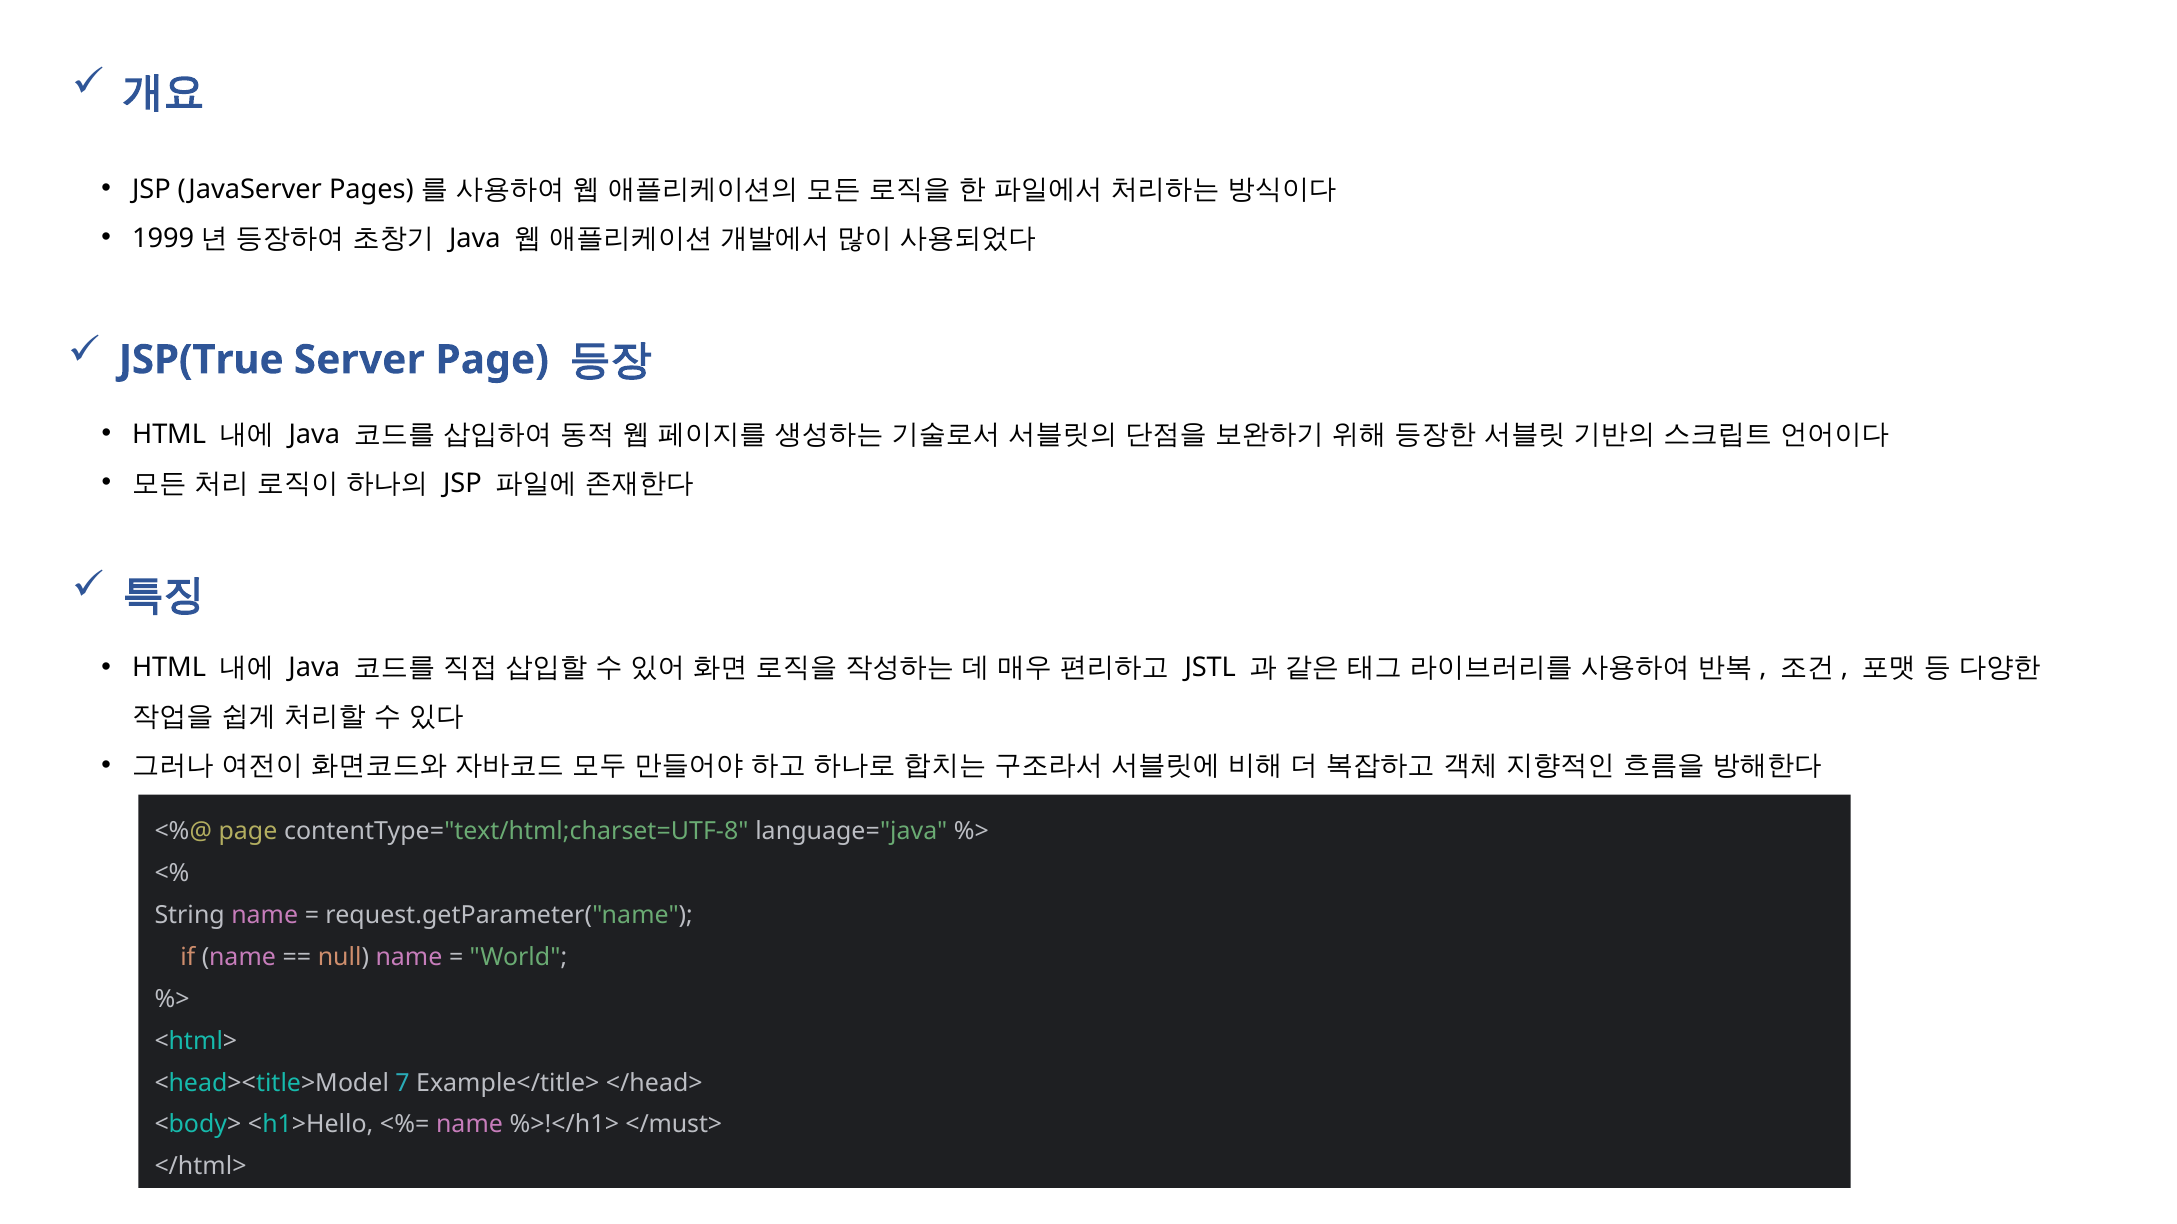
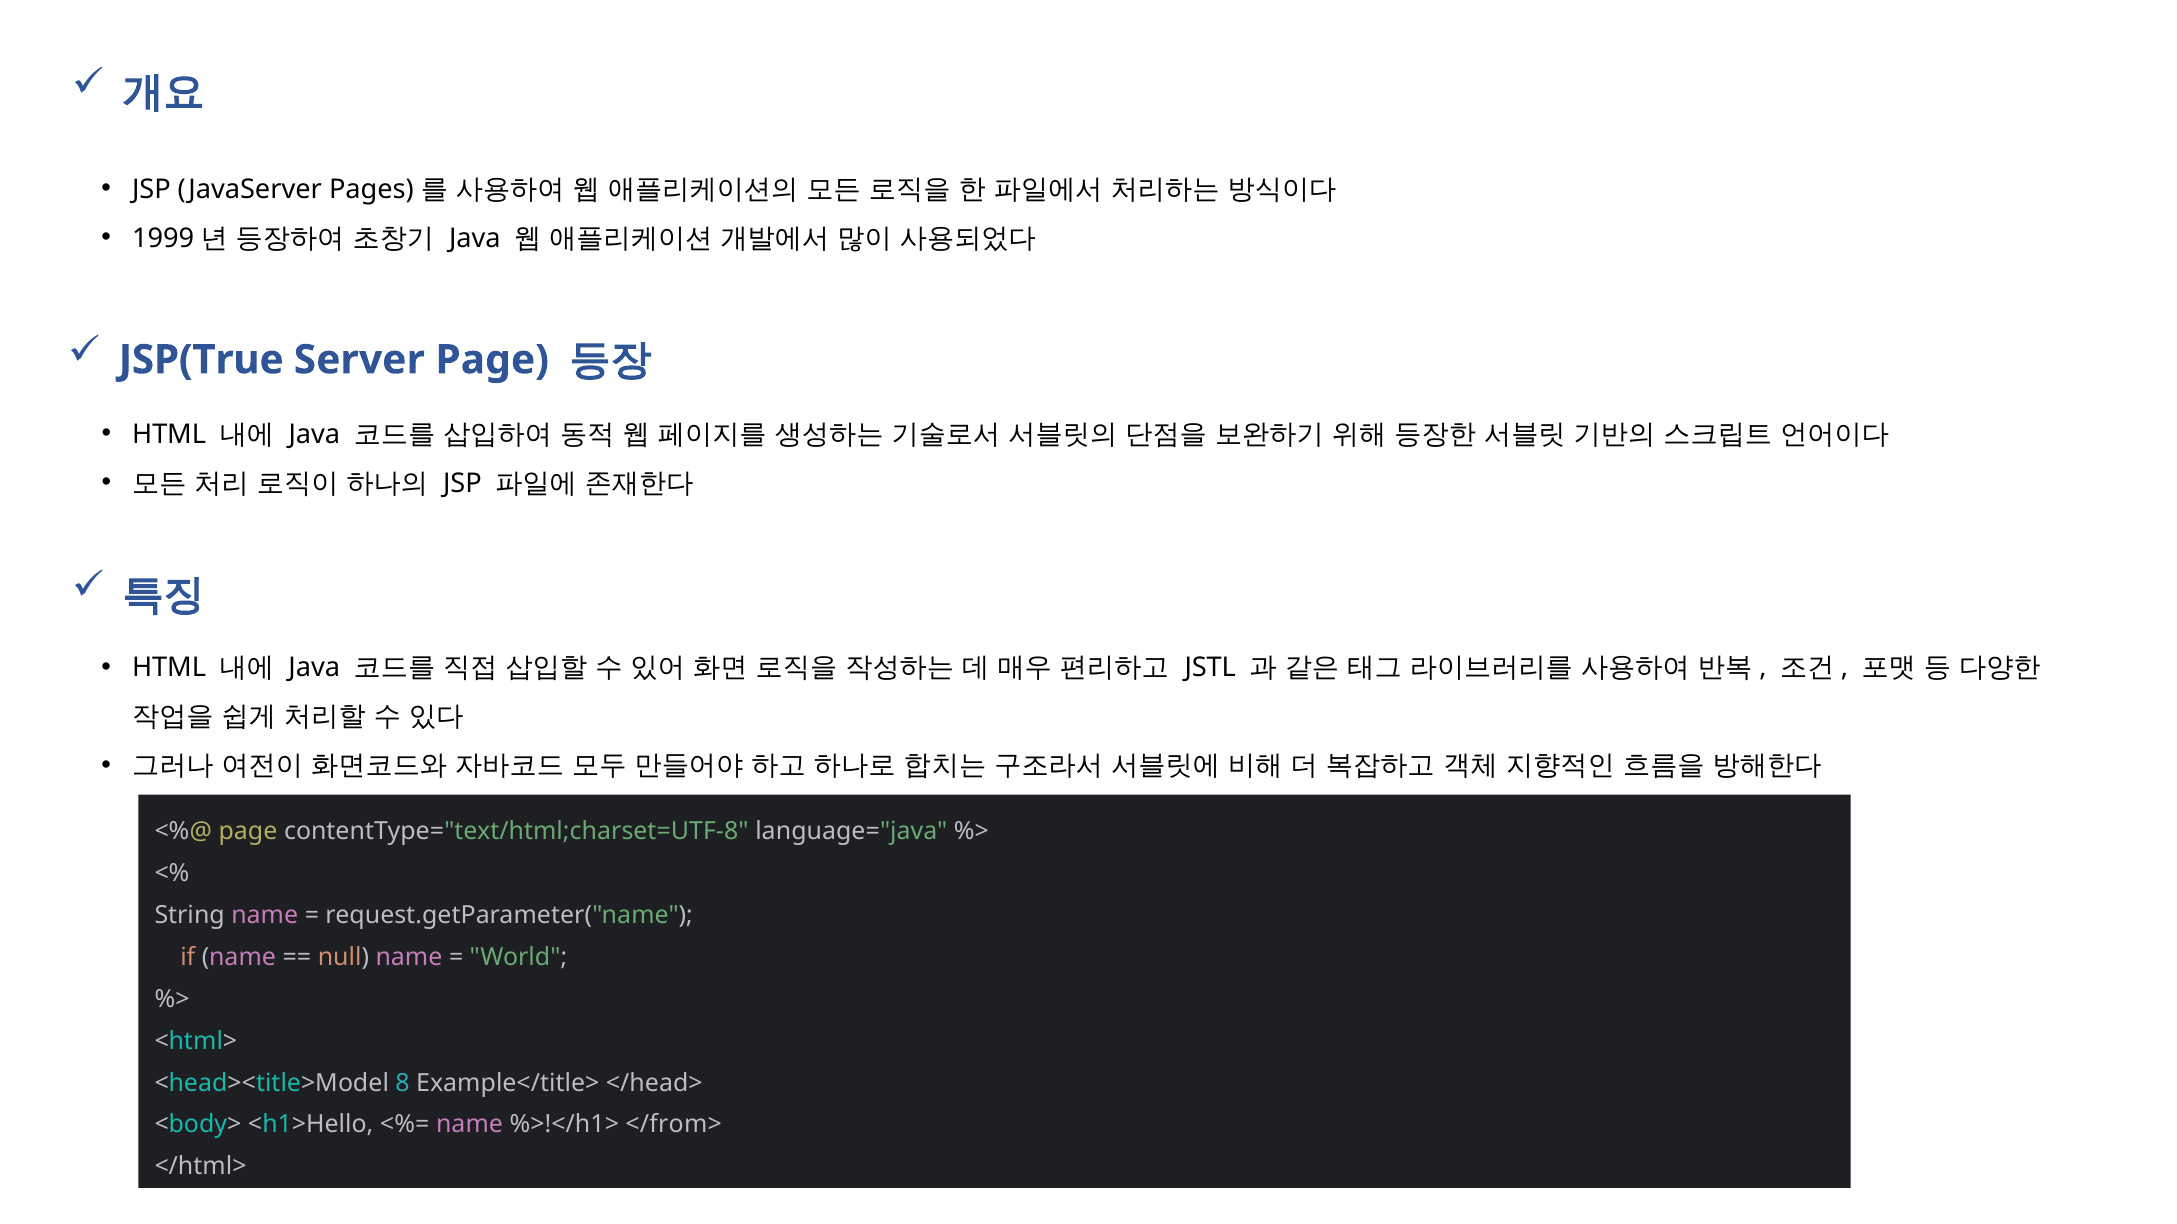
7: 7 -> 8 (403, 1083)
</must>: </must> -> </from> (674, 1125)
